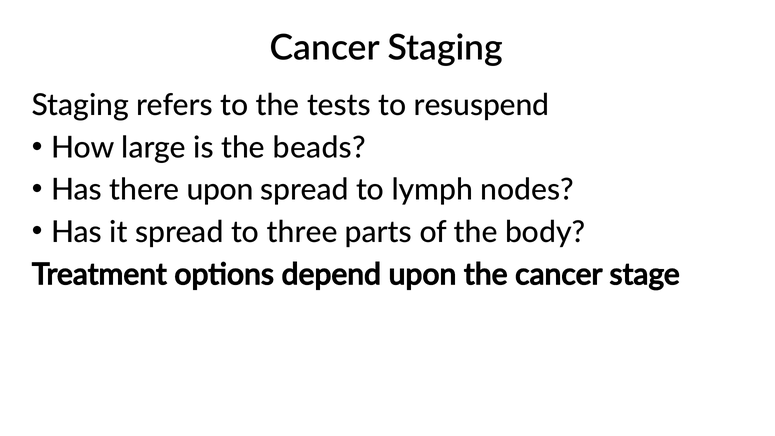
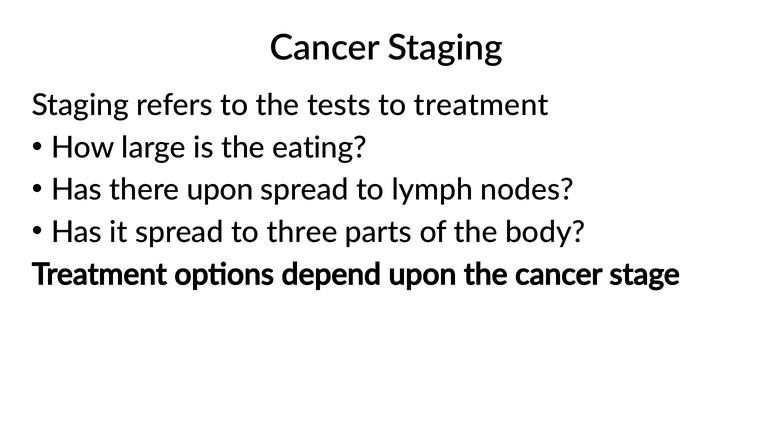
to resuspend: resuspend -> treatment (481, 105)
beads: beads -> eating (320, 148)
